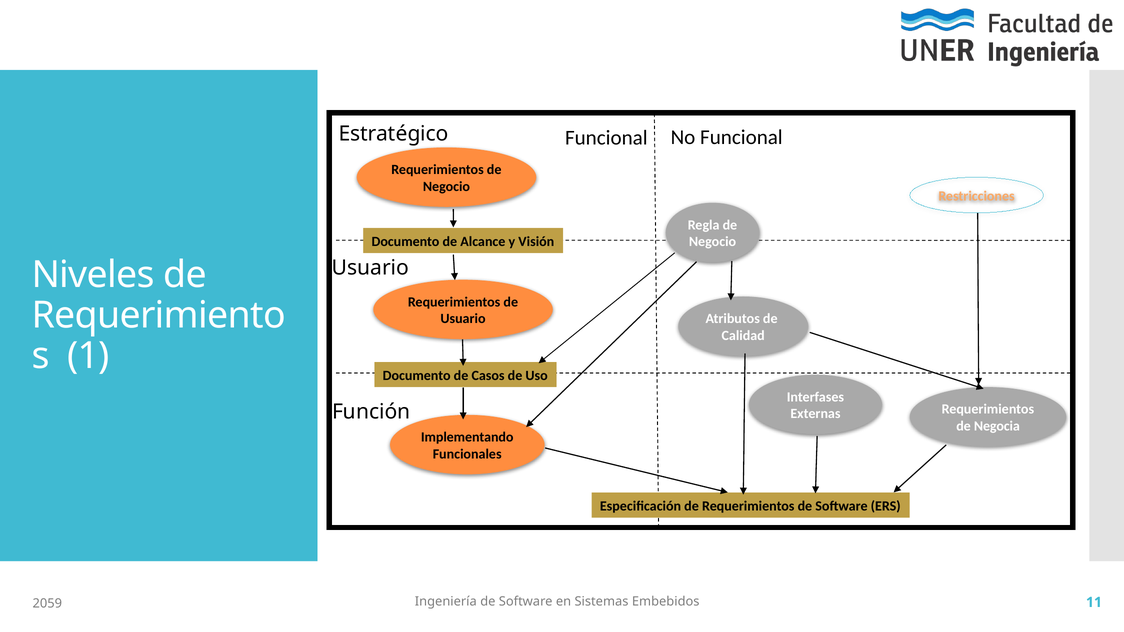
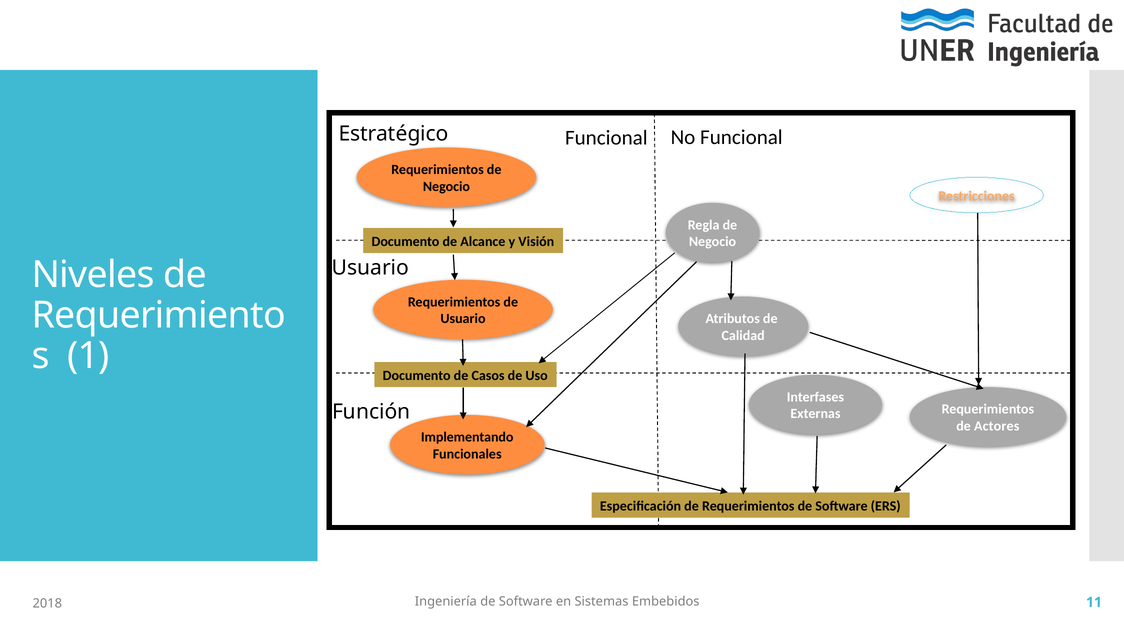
Negocia: Negocia -> Actores (997, 426)
2059: 2059 -> 2018 (47, 604)
